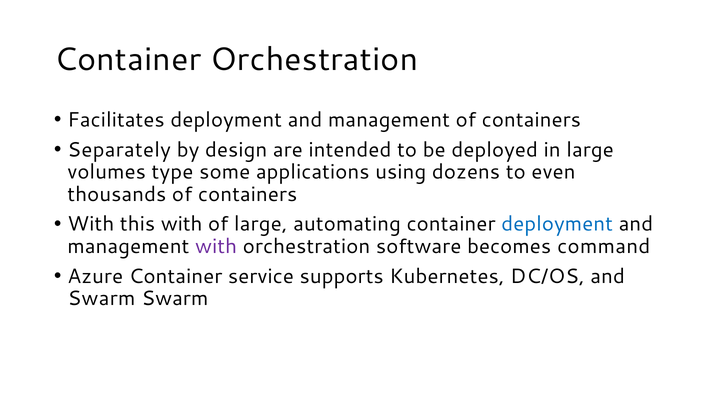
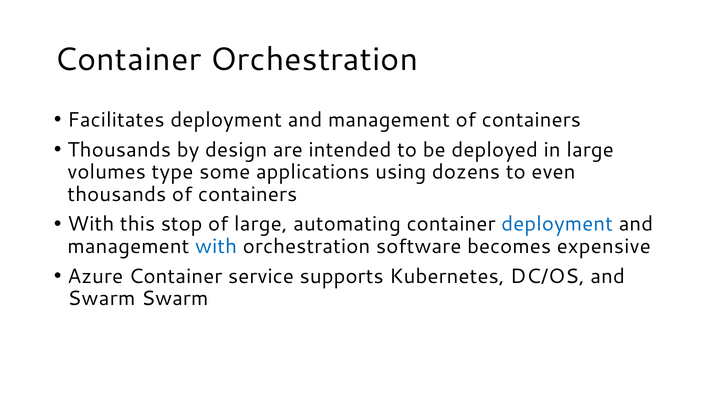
Separately: Separately -> Thousands (119, 150)
this with: with -> stop (182, 224)
with colour: purple -> blue (216, 246)
command: command -> expensive (604, 246)
